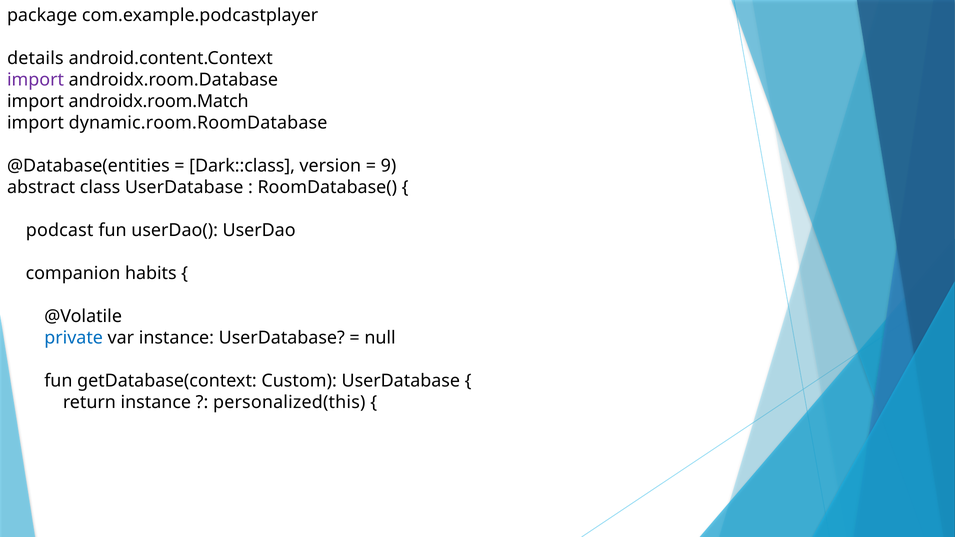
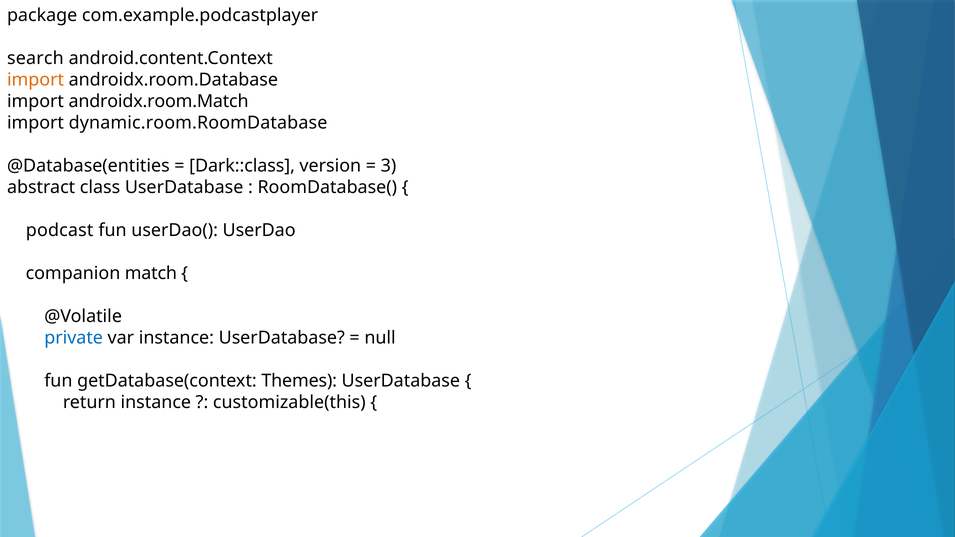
details: details -> search (35, 58)
import colour: purple -> orange (36, 80)
9: 9 -> 3 (389, 166)
habits: habits -> match (151, 273)
Custom: Custom -> Themes (299, 381)
personalized(this: personalized(this -> customizable(this (289, 402)
